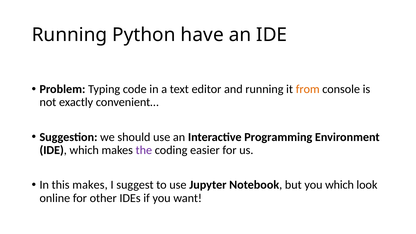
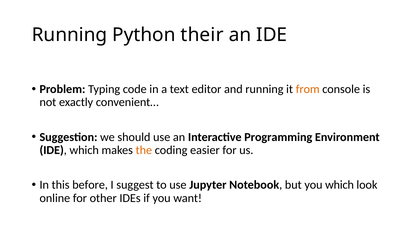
have: have -> their (202, 35)
the colour: purple -> orange (144, 150)
this makes: makes -> before (90, 185)
